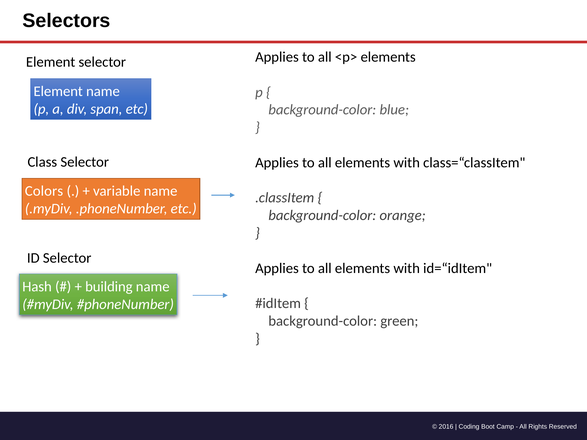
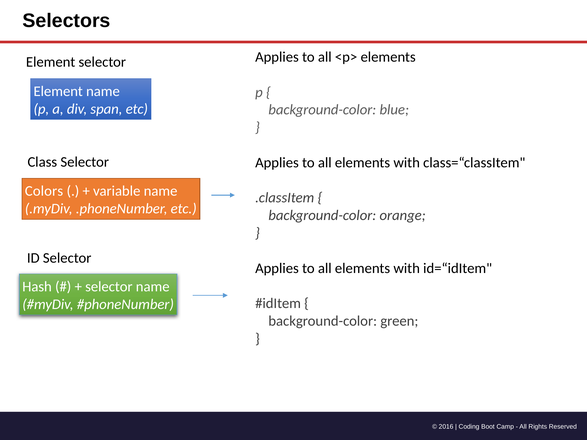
building: building -> selector (109, 287)
